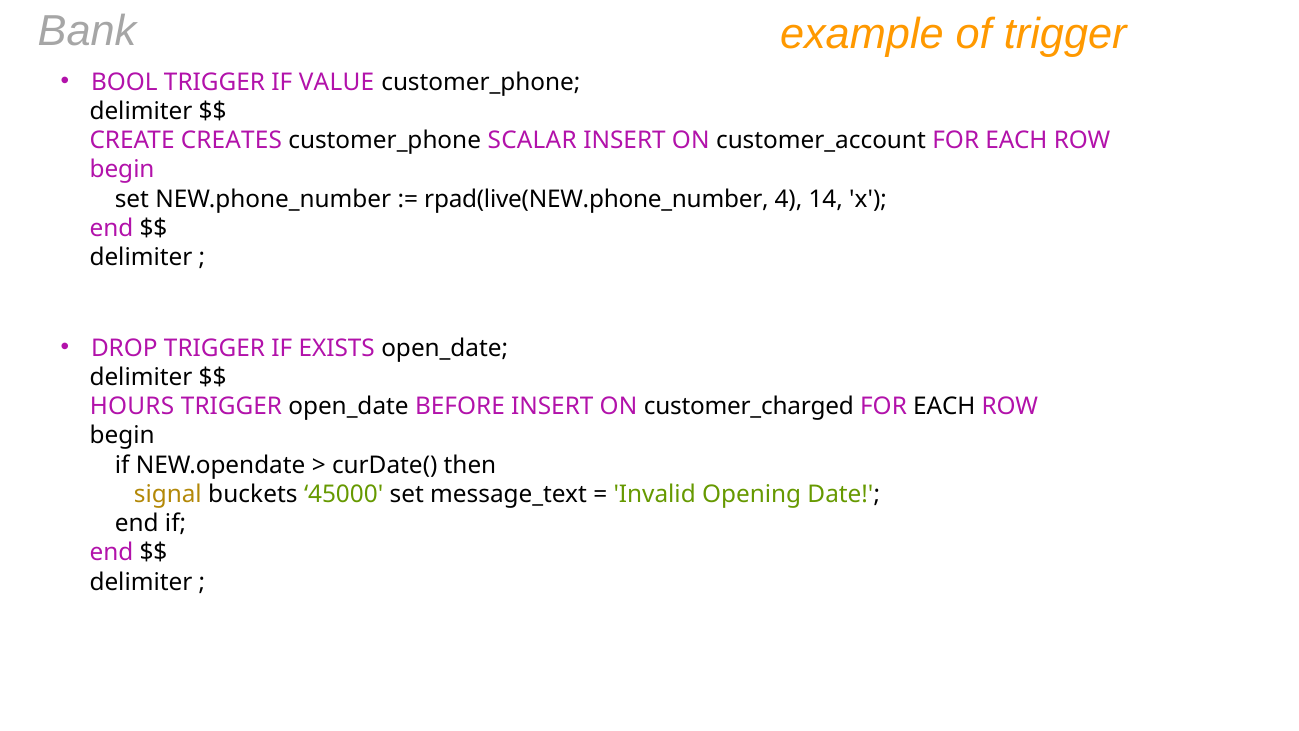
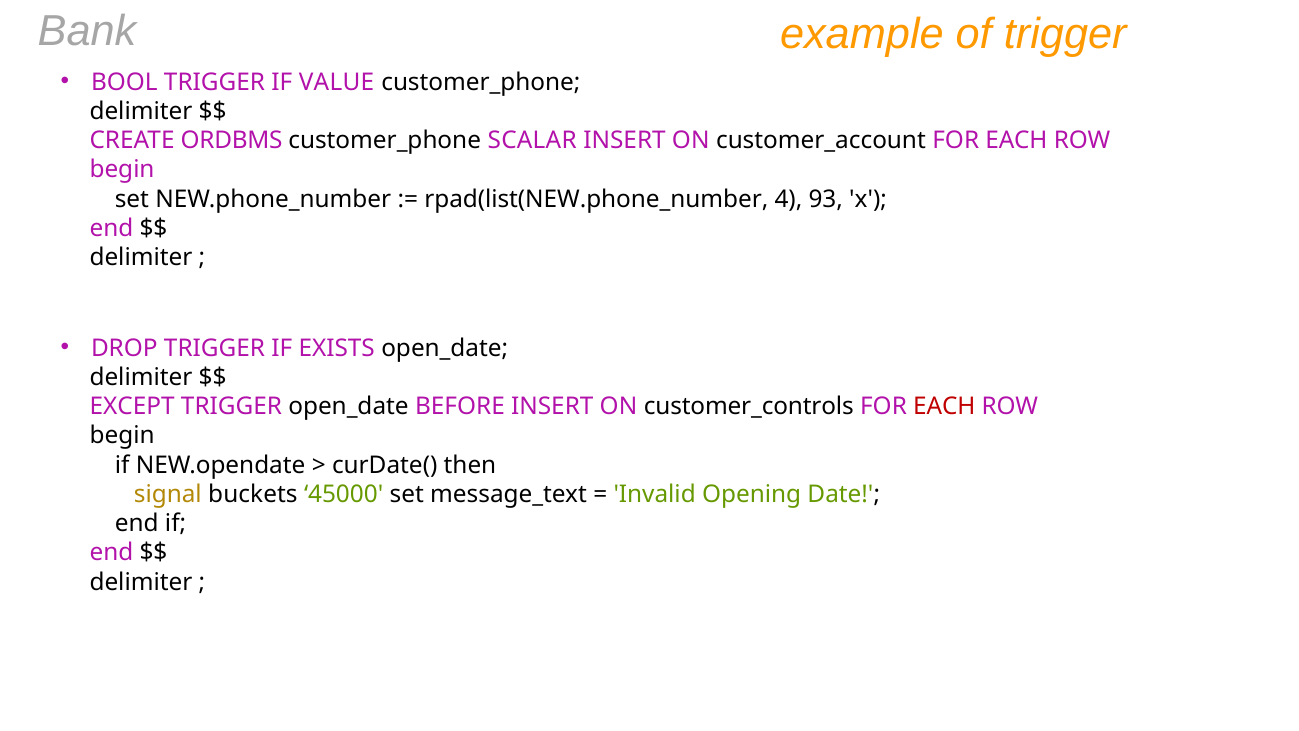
CREATES: CREATES -> ORDBMS (232, 141)
rpad(live(NEW.phone_number: rpad(live(NEW.phone_number -> rpad(list(NEW.phone_number (596, 199)
14: 14 -> 93 (826, 199)
HOURS: HOURS -> EXCEPT (132, 407)
customer_charged: customer_charged -> customer_controls (749, 407)
EACH colour: black -> red (944, 407)
